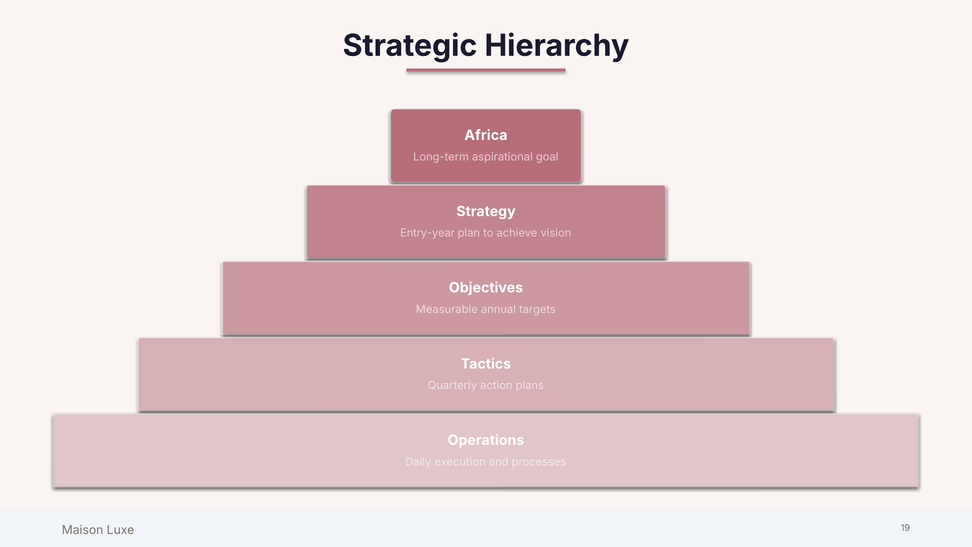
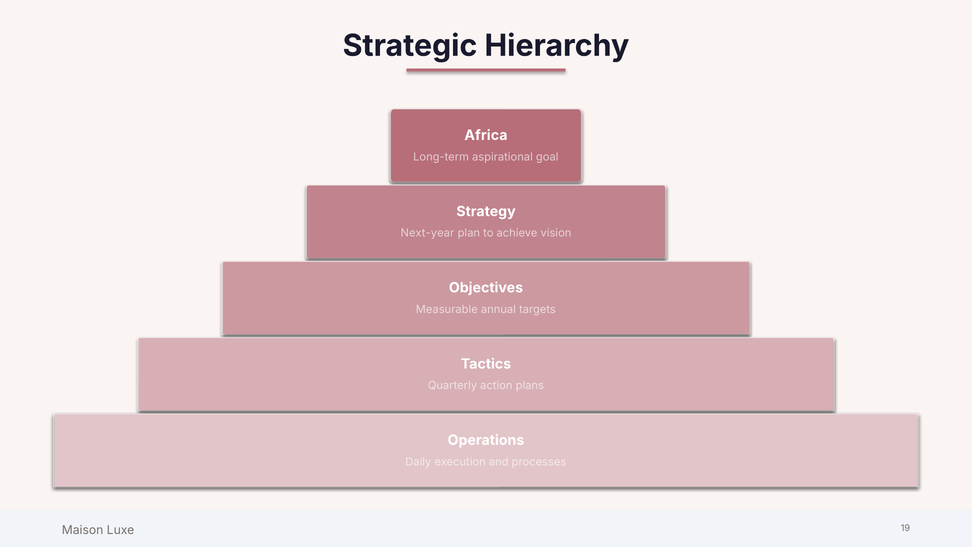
Entry-year: Entry-year -> Next-year (427, 233)
